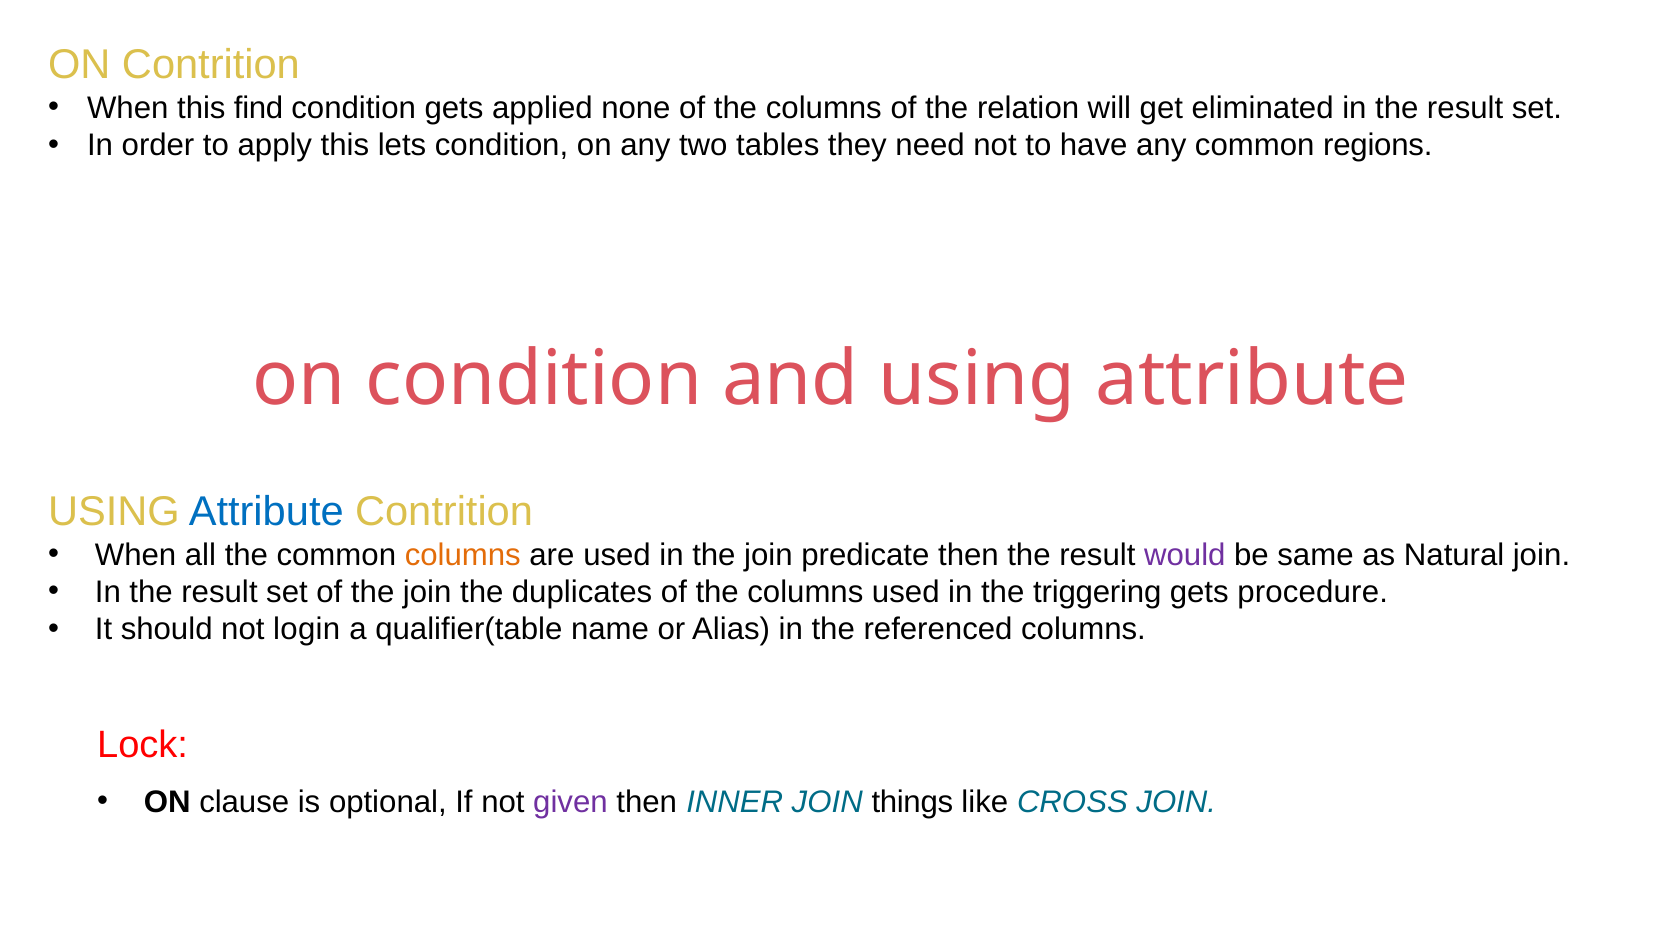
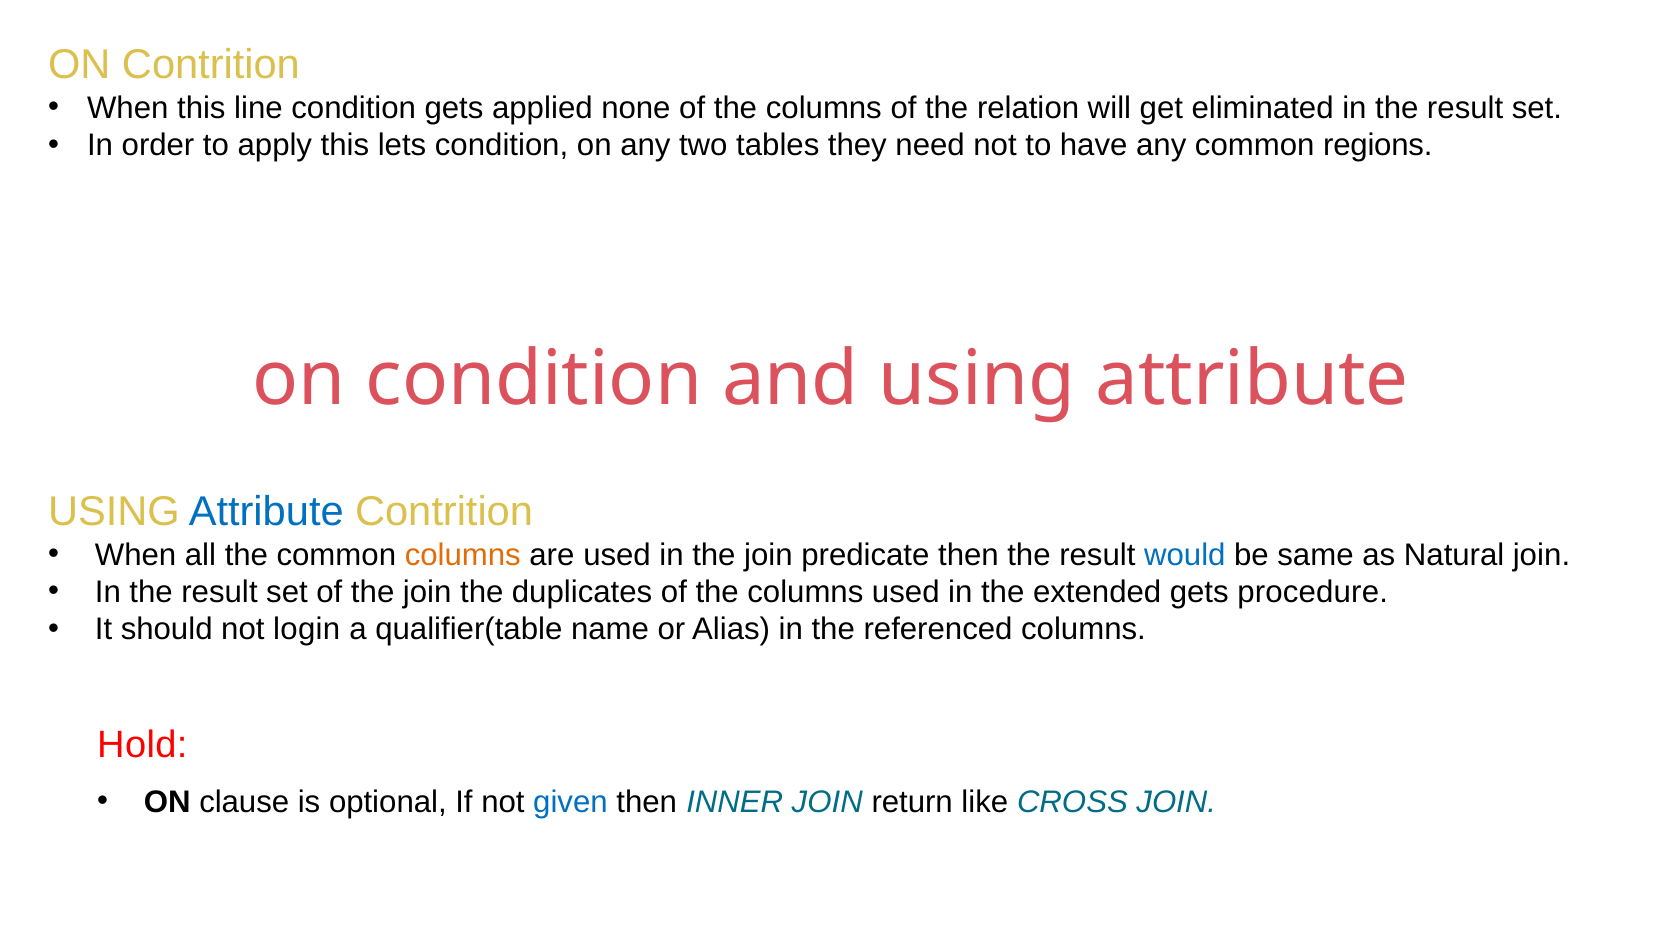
find: find -> line (258, 108)
would colour: purple -> blue (1185, 555)
triggering: triggering -> extended (1097, 592)
Lock: Lock -> Hold (142, 745)
given colour: purple -> blue (570, 803)
things: things -> return (912, 803)
